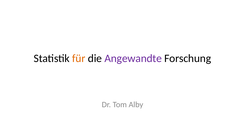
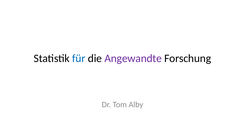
für colour: orange -> blue (79, 58)
